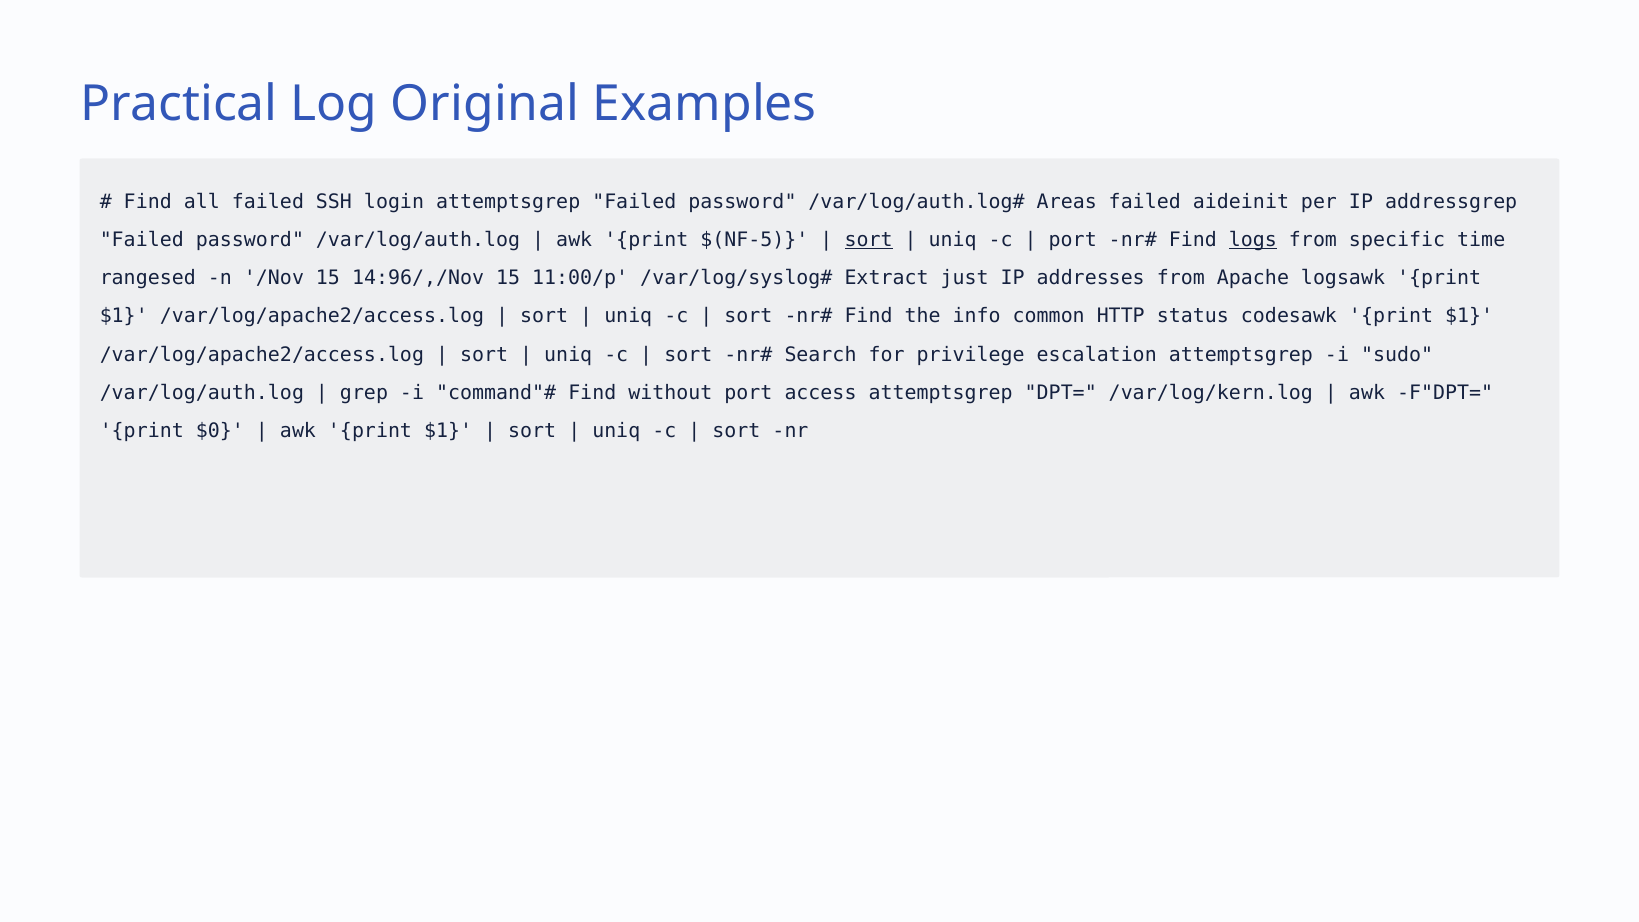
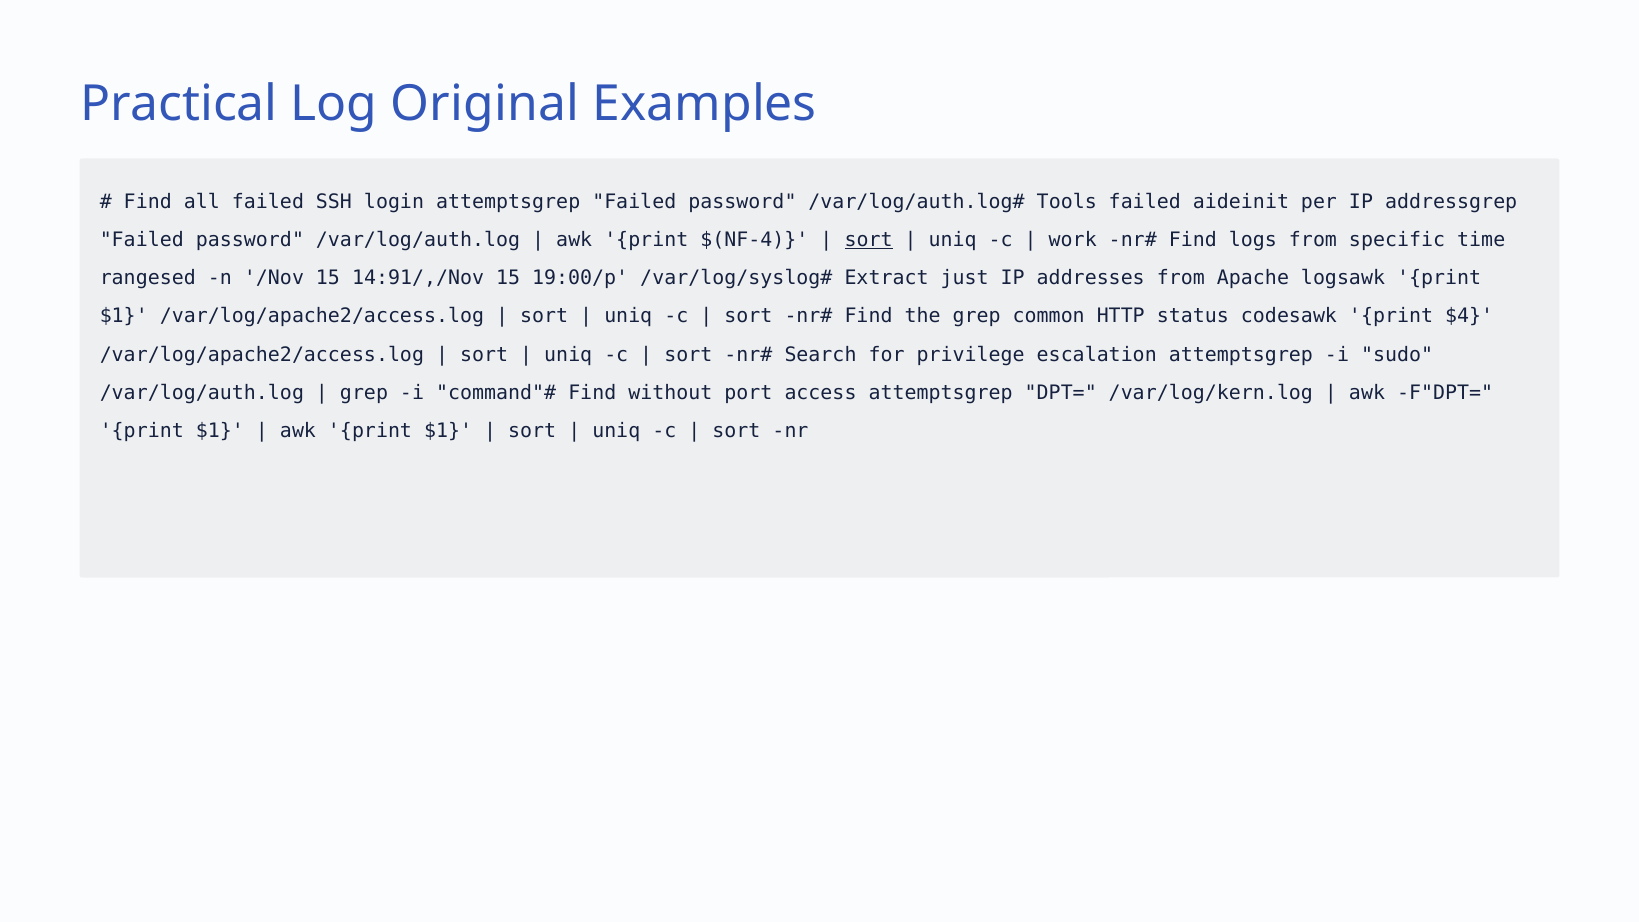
Areas: Areas -> Tools (1067, 202)
$(NF-5: $(NF-5 -> $(NF-4 (754, 240)
port: port -> work (1073, 240)
logs underline: present -> none (1253, 240)
14:96/,/Nov: 14:96/,/Nov -> 14:91/,/Nov (418, 278)
11:00/p: 11:00/p -> 19:00/p (580, 278)
the info: info -> grep (977, 316)
codesawk print $1: $1 -> $4 (1469, 316)
$0: $0 -> $1 (220, 431)
